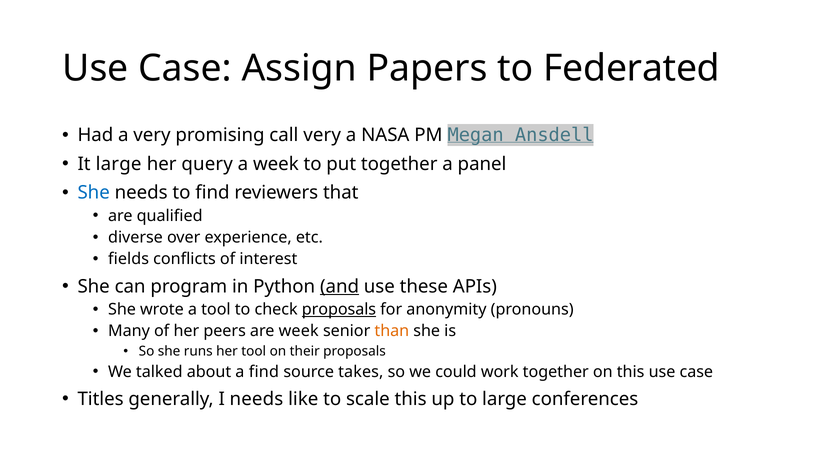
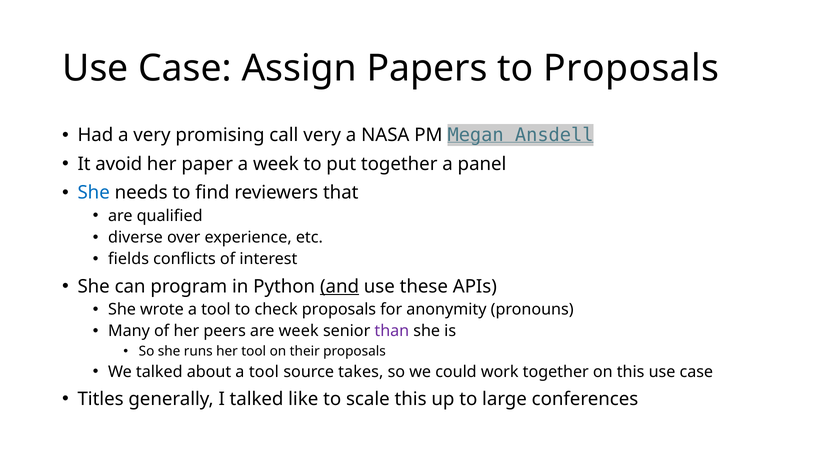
to Federated: Federated -> Proposals (631, 69)
It large: large -> avoid (119, 164)
query: query -> paper (207, 164)
proposals underline: present -> none (339, 309)
than colour: orange -> purple (392, 331)
about a find: find -> tool (264, 372)
I needs: needs -> talked (257, 399)
